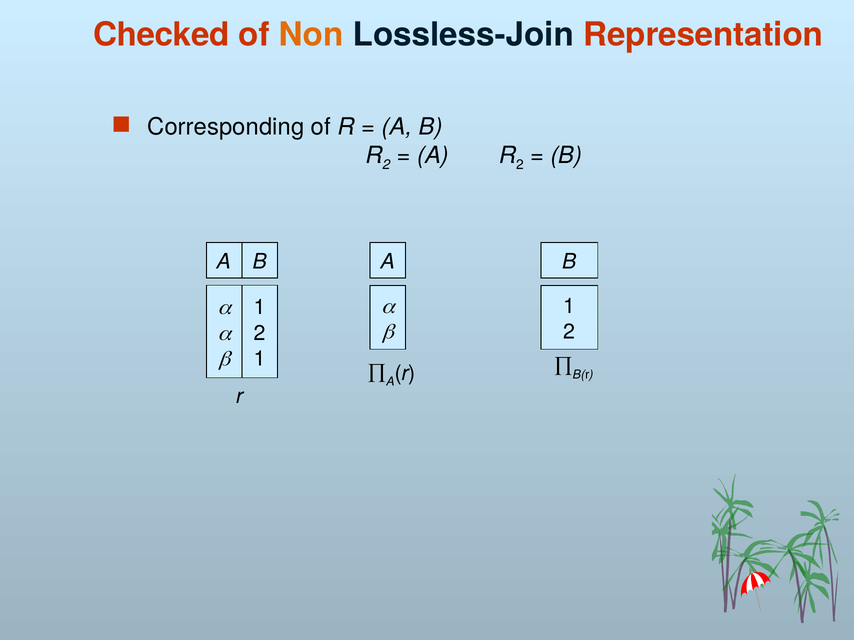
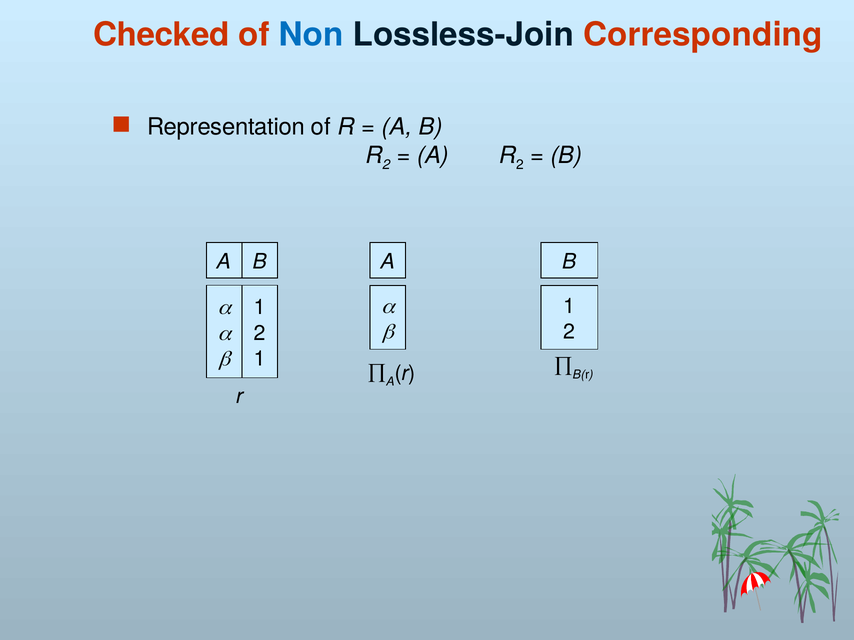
Non colour: orange -> blue (311, 35)
Representation: Representation -> Corresponding (703, 35)
Corresponding: Corresponding -> Representation (226, 127)
